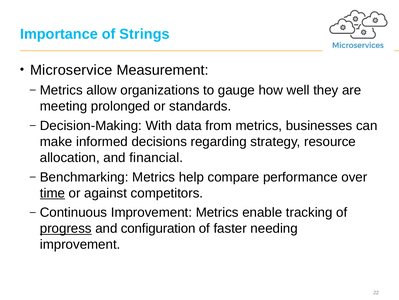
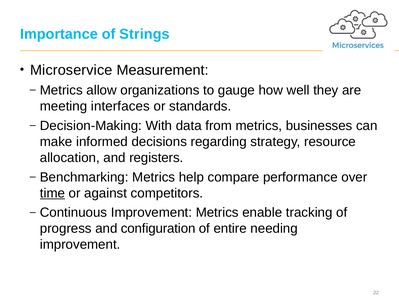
prolonged: prolonged -> interfaces (120, 106)
financial: financial -> registers (156, 157)
progress underline: present -> none (66, 228)
faster: faster -> entire (230, 228)
